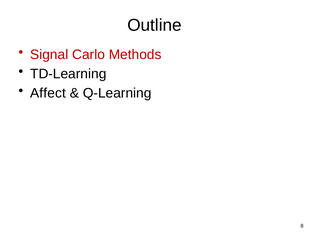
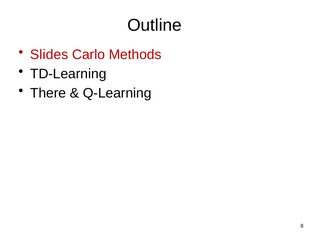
Signal: Signal -> Slides (49, 55)
Affect: Affect -> There (48, 93)
